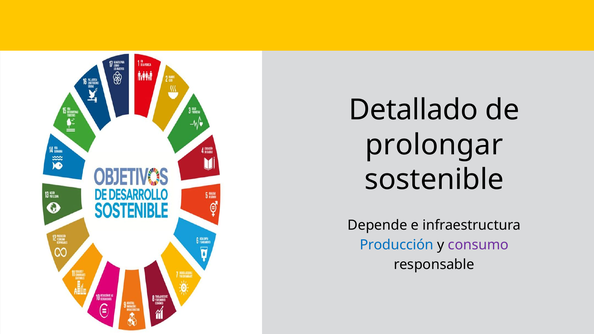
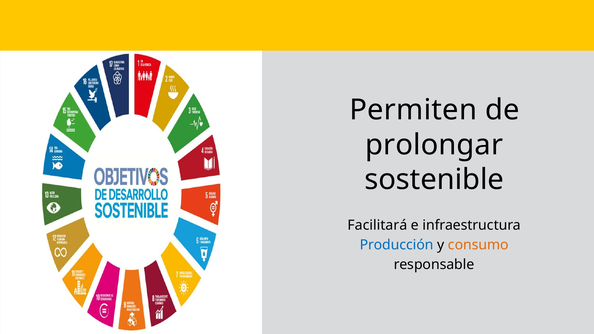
Detallado: Detallado -> Permiten (413, 110)
Depende: Depende -> Facilitará (377, 225)
consumo colour: purple -> orange (478, 245)
